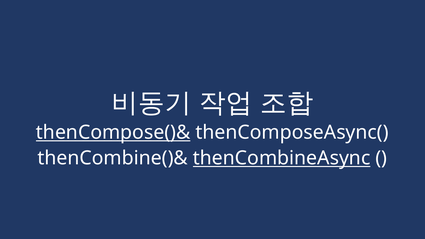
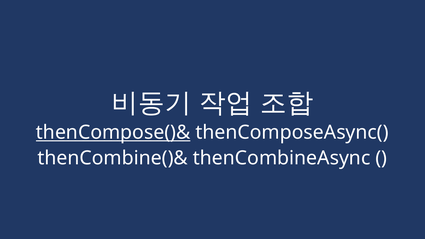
thenCombineAsync underline: present -> none (282, 158)
